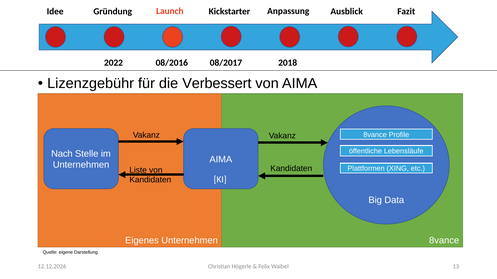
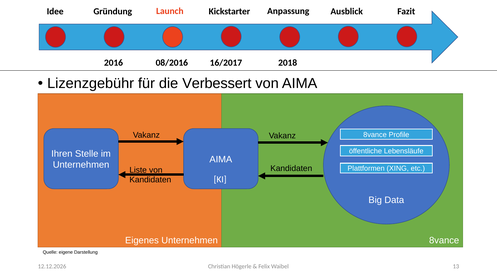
08/2017: 08/2017 -> 16/2017 (226, 63)
2022: 2022 -> 2016 (114, 63)
Nach: Nach -> Ihren (62, 154)
